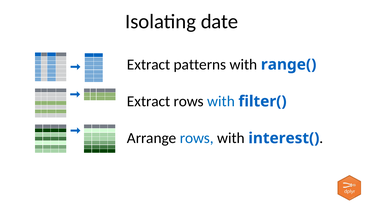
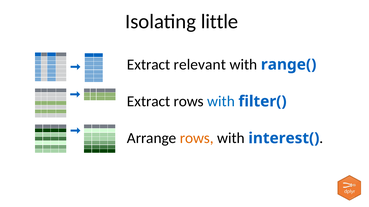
date: date -> little (220, 22)
patterns: patterns -> relevant (200, 65)
rows colour: blue -> orange (197, 139)
